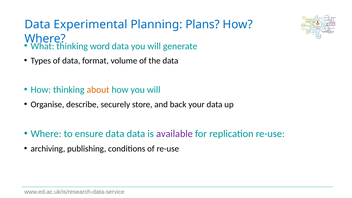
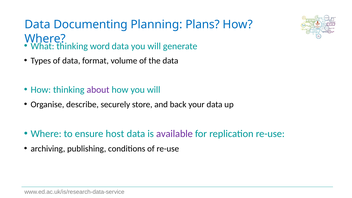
Experimental: Experimental -> Documenting (91, 25)
about colour: orange -> purple (98, 90)
ensure data: data -> host (115, 134)
